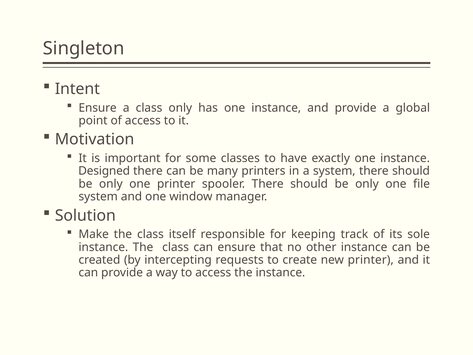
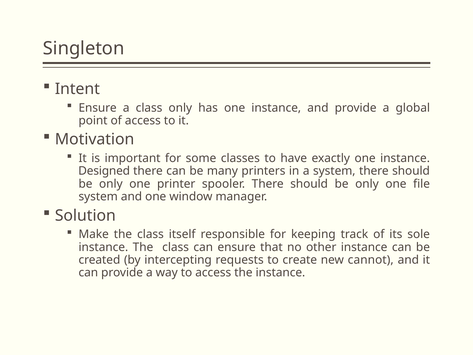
new printer: printer -> cannot (371, 260)
